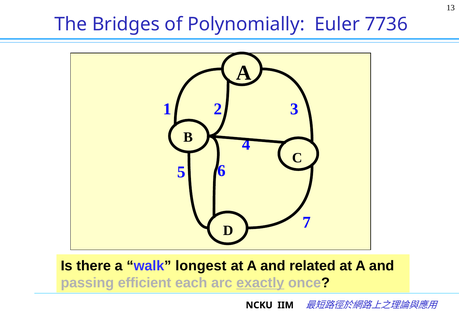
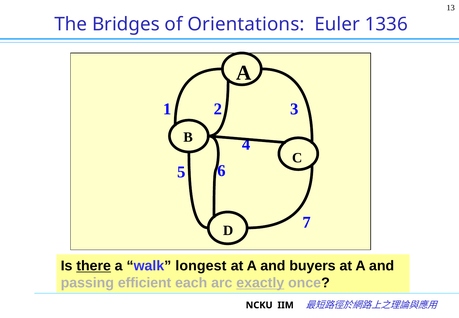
Polynomially: Polynomially -> Orientations (246, 24)
7736: 7736 -> 1336 (386, 24)
there underline: none -> present (94, 266)
related: related -> buyers (312, 266)
